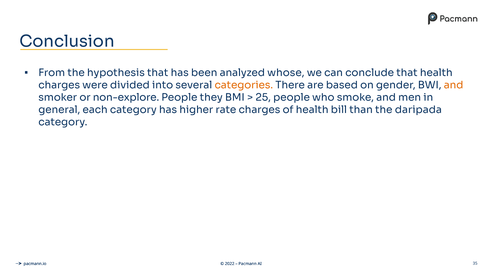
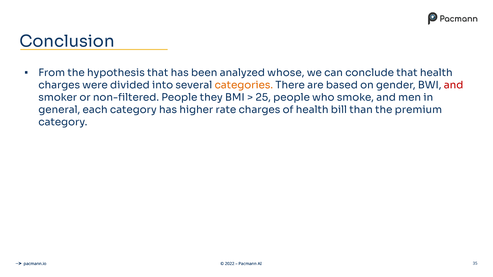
and colour: orange -> red (454, 85)
non-explore: non-explore -> non-filtered (126, 97)
daripada: daripada -> premium (418, 110)
